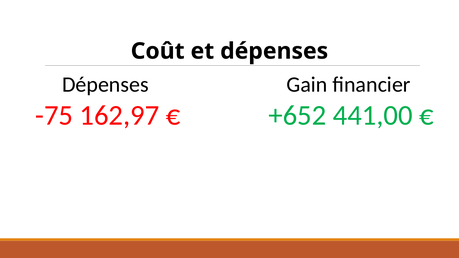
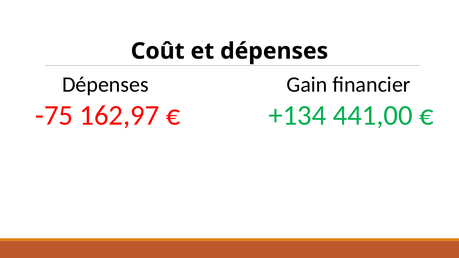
+652: +652 -> +134 (297, 116)
